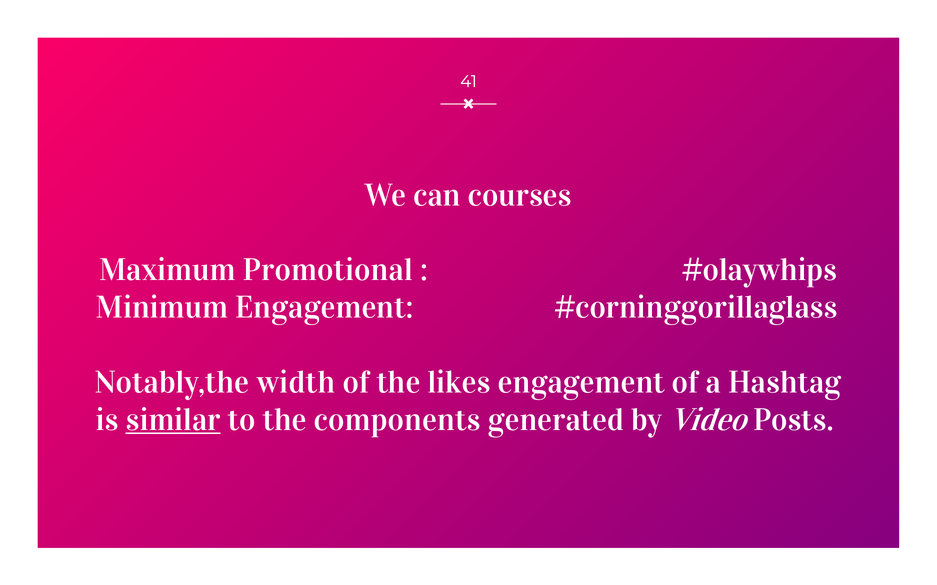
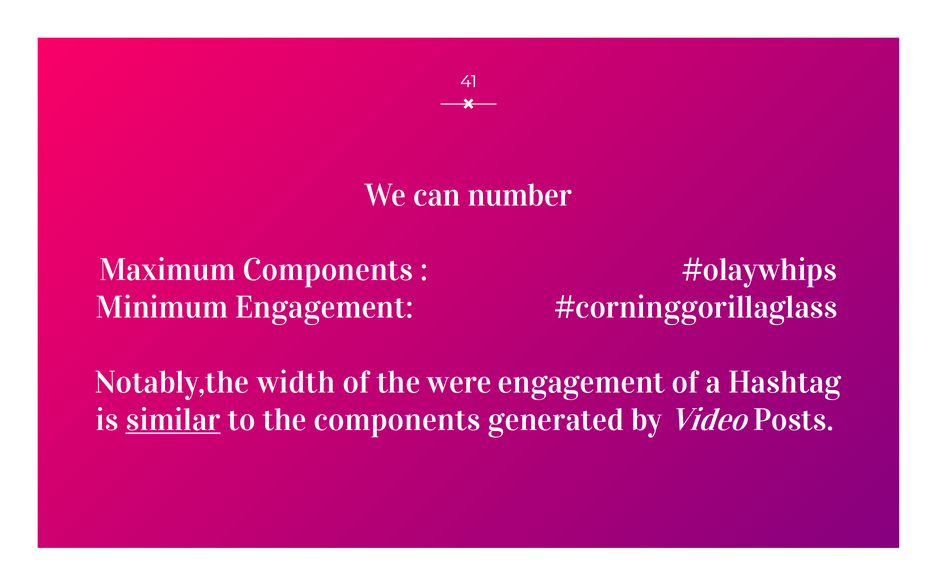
courses: courses -> number (520, 195)
Maximum Promotional: Promotional -> Components (328, 270)
likes: likes -> were (459, 383)
